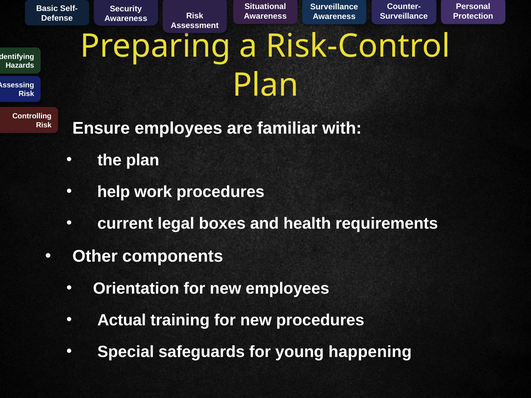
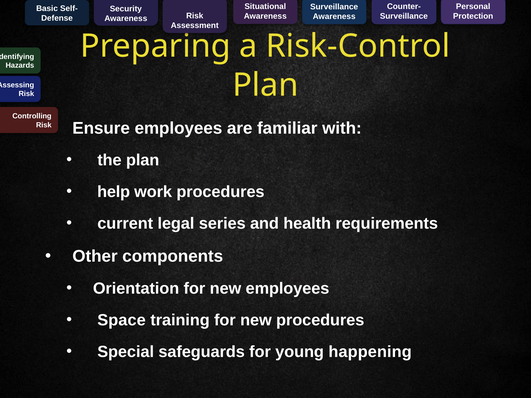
boxes: boxes -> series (222, 224)
Actual: Actual -> Space (122, 320)
